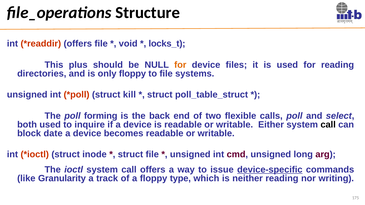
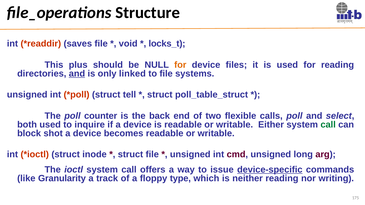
offers: offers -> saves (78, 44)
and underline: none -> present (77, 74)
only floppy: floppy -> linked (132, 74)
kill: kill -> tell (129, 95)
forming: forming -> counter (101, 116)
call colour: black -> green (328, 125)
date: date -> shot (53, 134)
